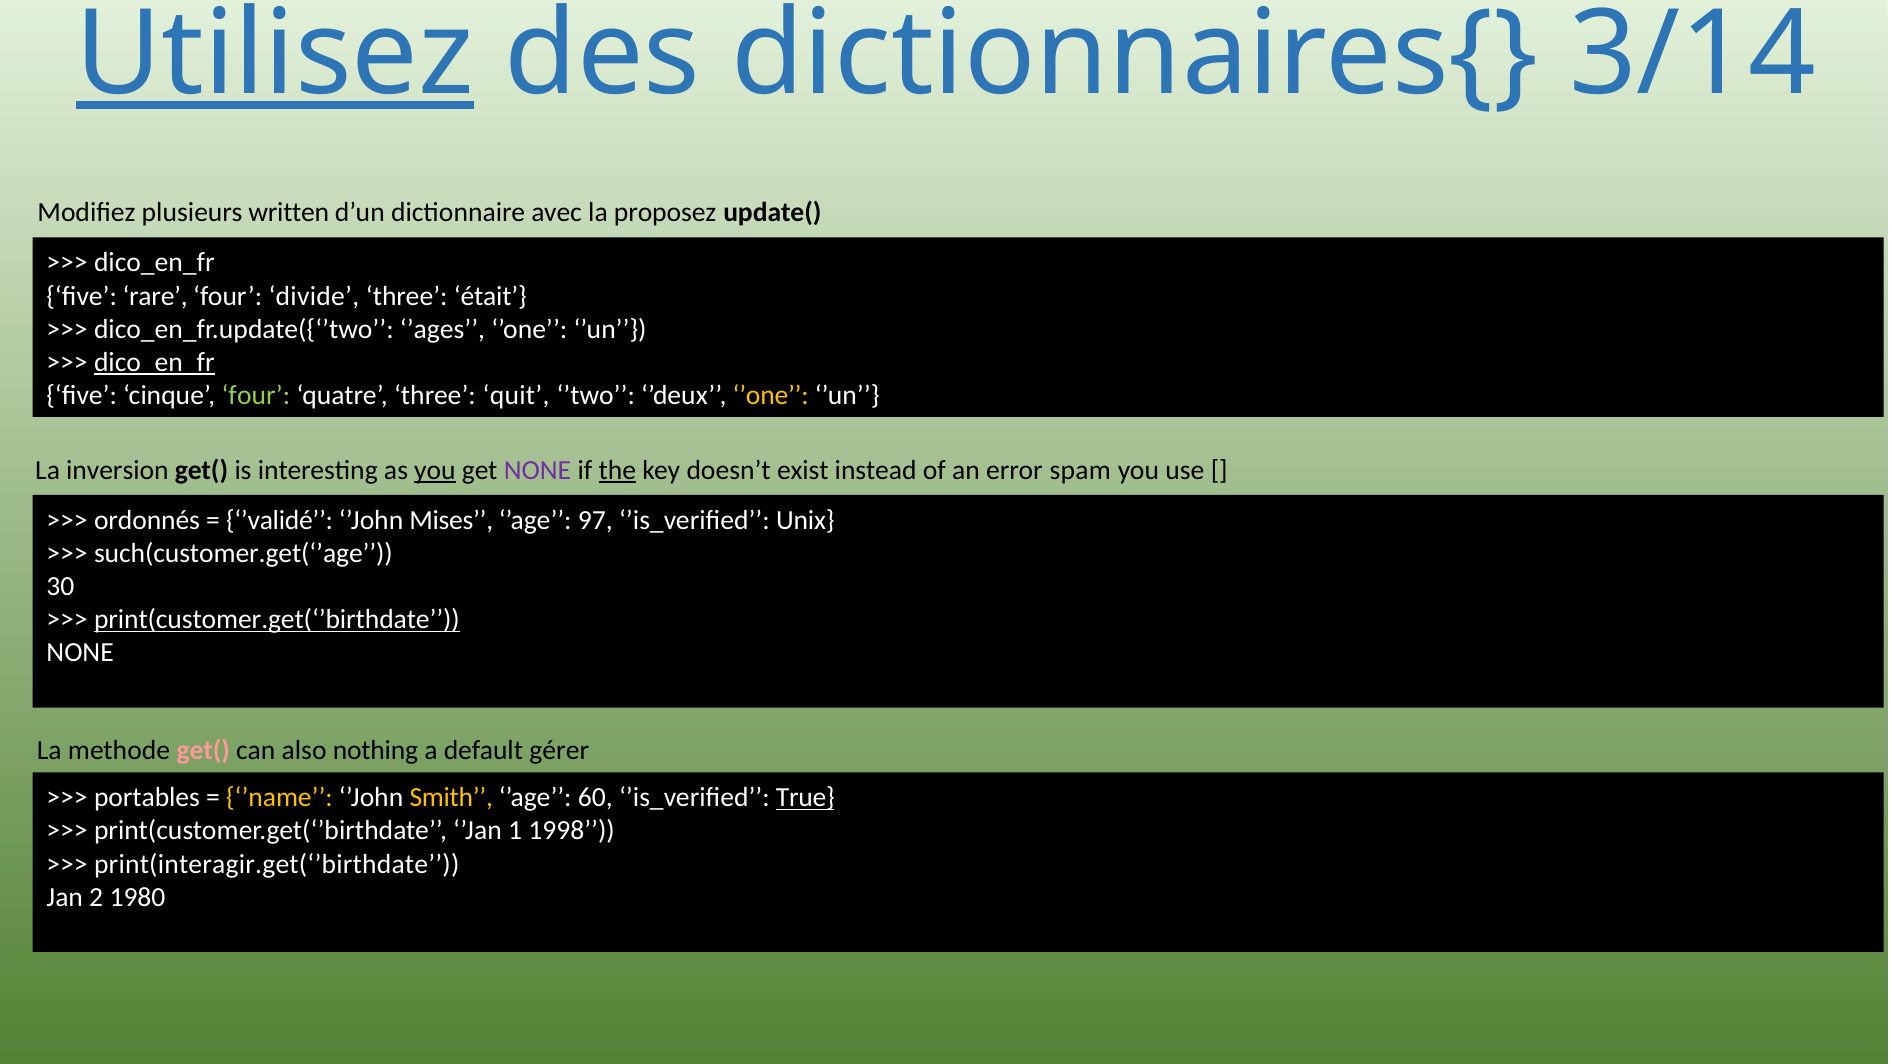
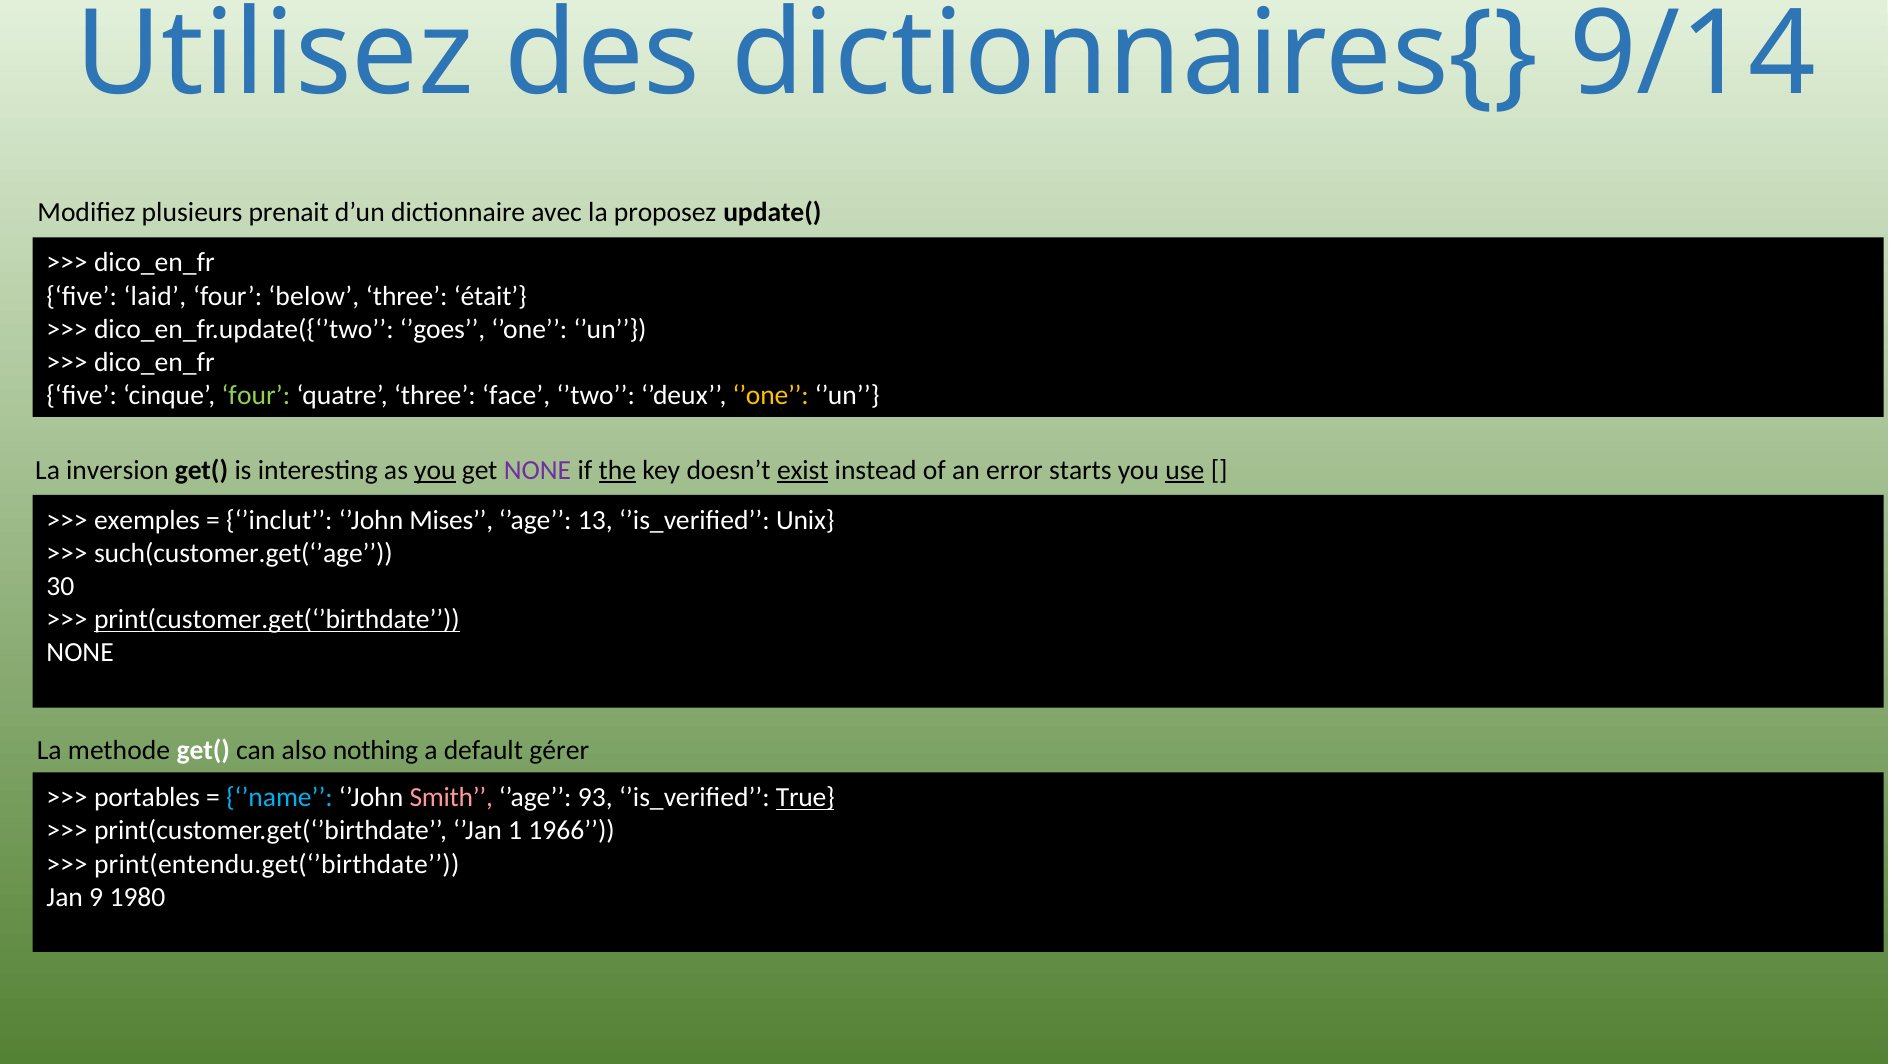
Utilisez underline: present -> none (275, 54)
3/14: 3/14 -> 9/14 (1693, 54)
written: written -> prenait (289, 213)
rare: rare -> laid (155, 296)
divide: divide -> below (314, 296)
’ages: ’ages -> ’goes (443, 329)
dico_en_fr underline: present -> none (154, 362)
quit: quit -> face (516, 395)
exist underline: none -> present (803, 470)
spam: spam -> starts (1080, 470)
use underline: none -> present (1185, 470)
ordonnés: ordonnés -> exemples (147, 520)
’validé: ’validé -> ’inclut (279, 520)
97: 97 -> 13 (595, 520)
get( colour: pink -> white (203, 750)
’name colour: yellow -> light blue (279, 798)
Smith colour: yellow -> pink (451, 798)
60: 60 -> 93 (595, 798)
1998: 1998 -> 1966 (572, 831)
print(interagir.get(‘’birthdate: print(interagir.get(‘’birthdate -> print(entendu.get(‘’birthdate (277, 864)
2: 2 -> 9 (96, 897)
